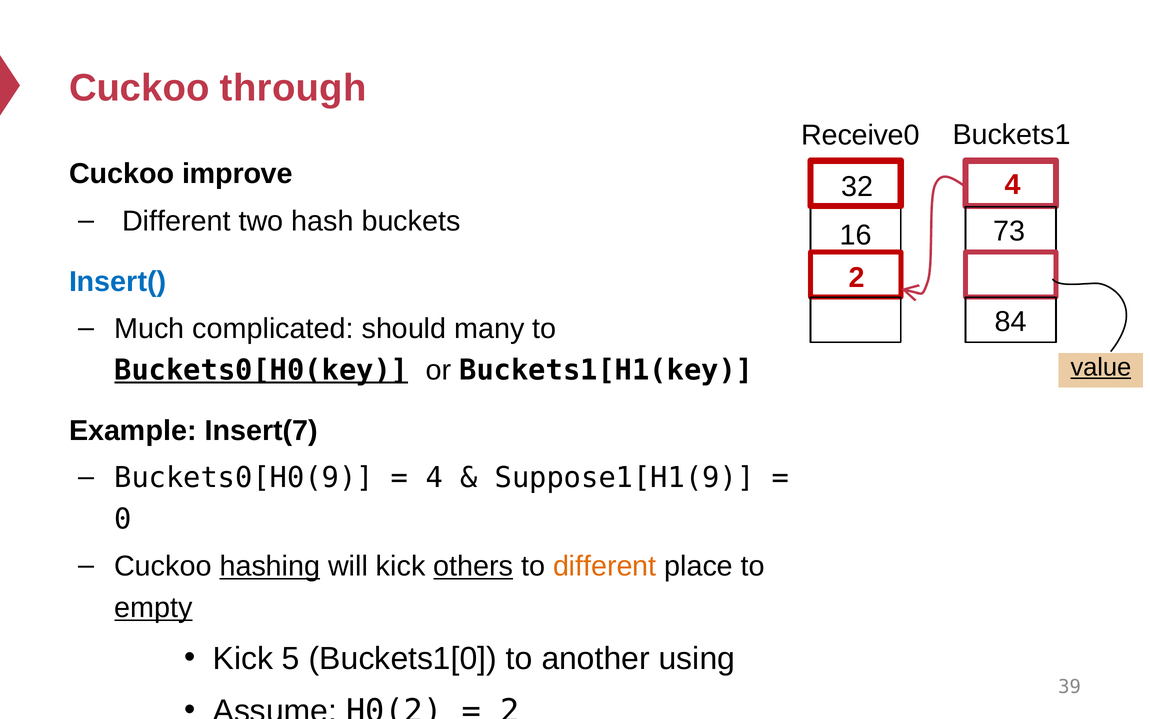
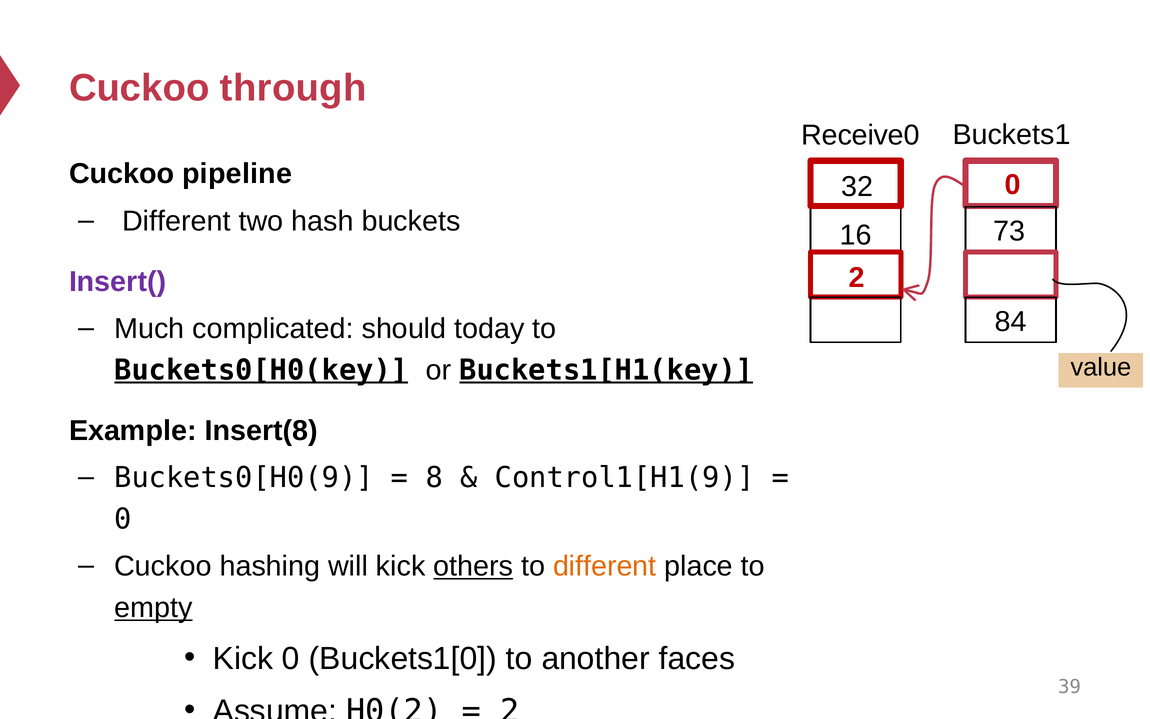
improve: improve -> pipeline (237, 174)
32 4: 4 -> 0 (1013, 185)
Insert( colour: blue -> purple (118, 282)
many: many -> today (489, 329)
value underline: present -> none (1101, 367)
Buckets1[H1(key underline: none -> present (606, 370)
Insert(7: Insert(7 -> Insert(8 (261, 431)
4: 4 -> 8 (434, 478)
Suppose1[H1(9: Suppose1[H1(9 -> Control1[H1(9 (625, 478)
hashing underline: present -> none (270, 566)
Kick 5: 5 -> 0 (291, 658)
using: using -> faces (697, 658)
